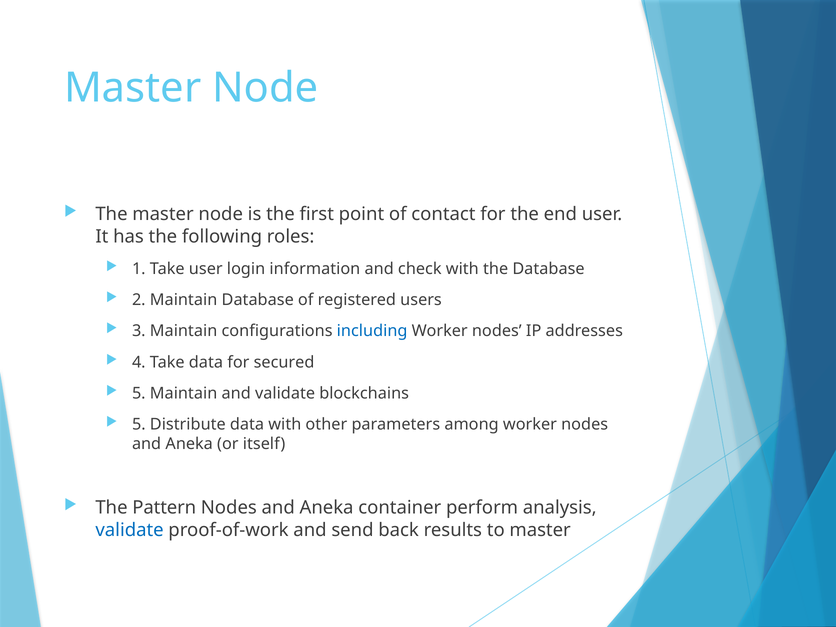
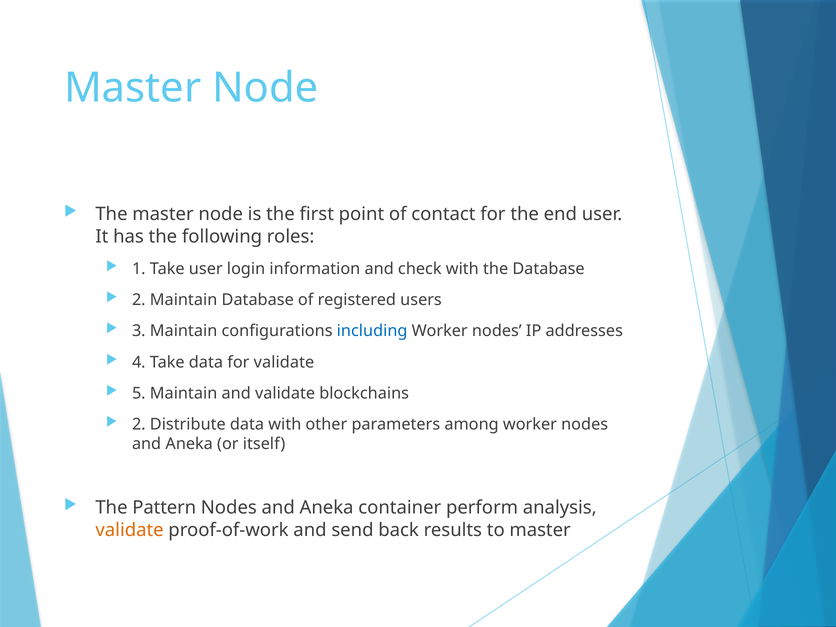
for secured: secured -> validate (284, 362)
5: 5 -> 2 (139, 424)
validate colour: blue -> orange (130, 530)
